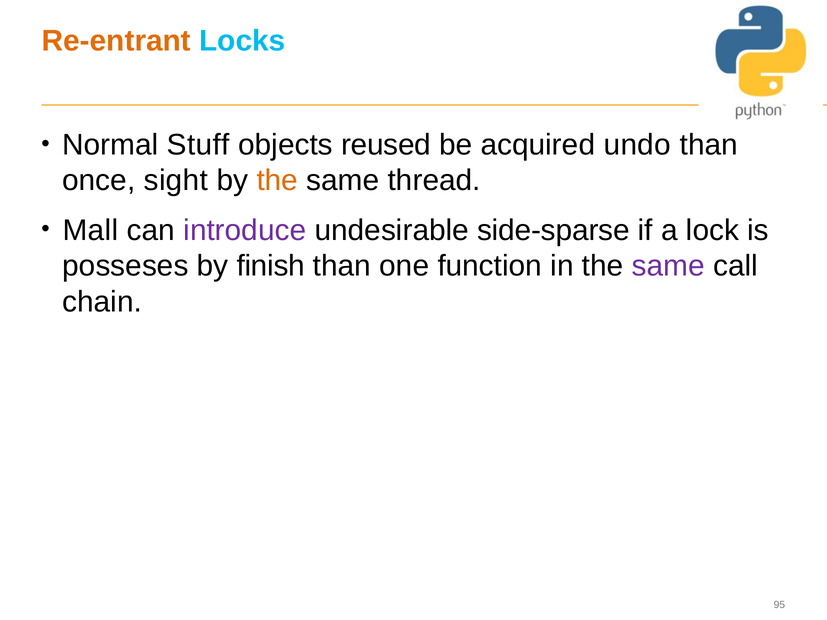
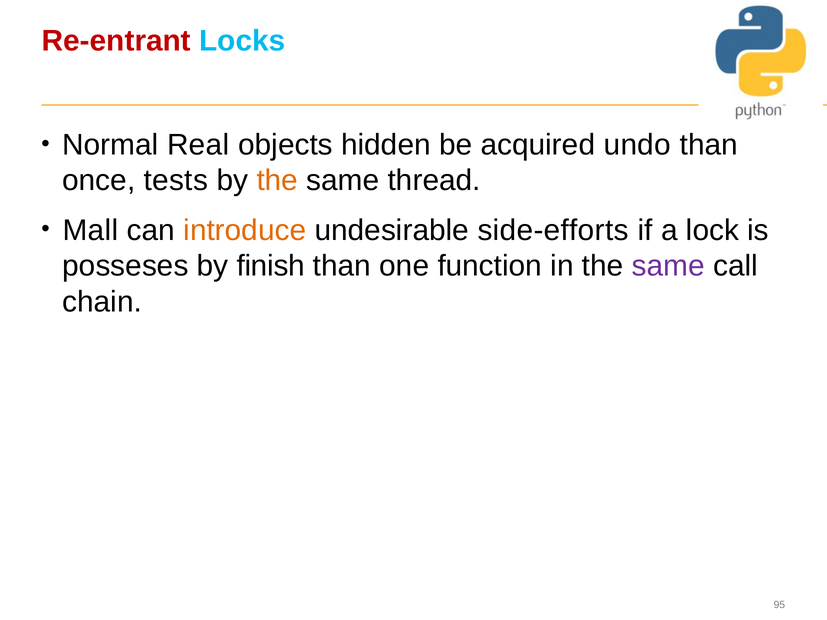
Re-entrant colour: orange -> red (116, 41)
Stuff: Stuff -> Real (198, 145)
reused: reused -> hidden (386, 145)
sight: sight -> tests (176, 181)
introduce colour: purple -> orange (245, 230)
side-sparse: side-sparse -> side-efforts (553, 230)
